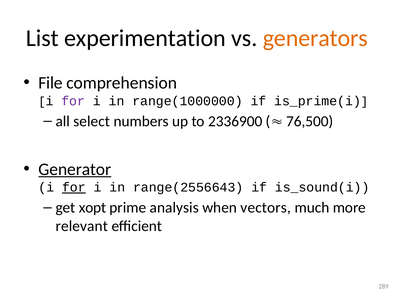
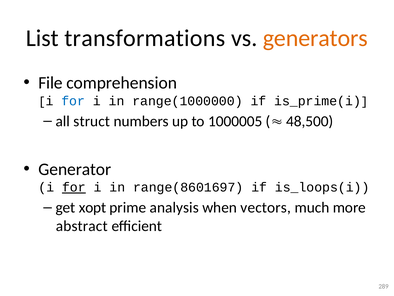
experimentation: experimentation -> transformations (145, 38)
for colour: purple -> blue (73, 101)
select: select -> struct (92, 121)
2336900: 2336900 -> 1000005 (235, 121)
76,500: 76,500 -> 48,500 (310, 121)
Generator underline: present -> none (75, 169)
range(2556643: range(2556643 -> range(8601697 (188, 187)
is_sound(i: is_sound(i -> is_loops(i (322, 187)
relevant: relevant -> abstract (82, 226)
